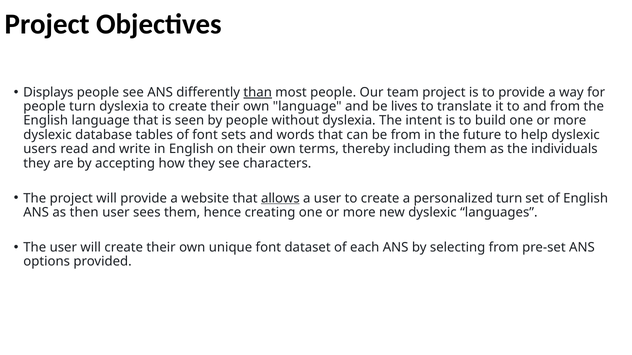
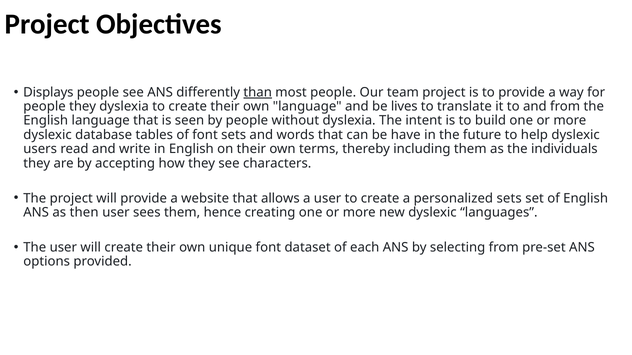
people turn: turn -> they (83, 107)
be from: from -> have (406, 135)
allows underline: present -> none (280, 198)
personalized turn: turn -> sets (509, 198)
